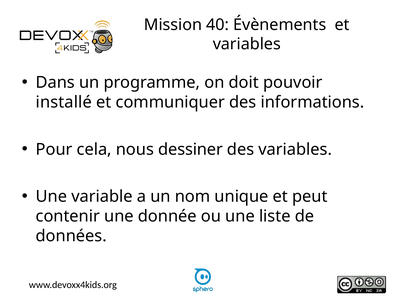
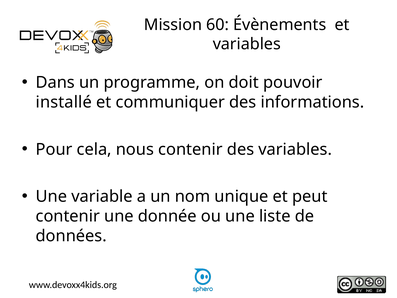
40: 40 -> 60 (218, 25)
nous dessiner: dessiner -> contenir (190, 149)
